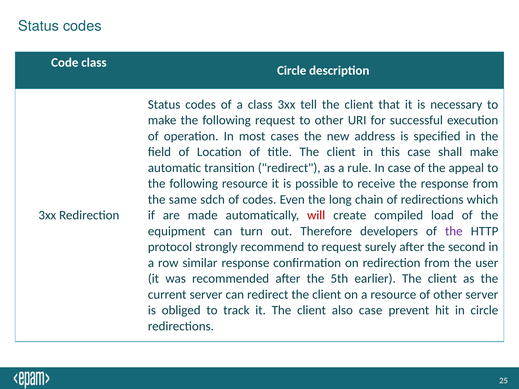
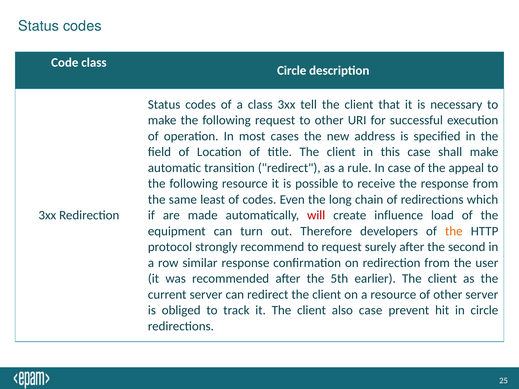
sdch: sdch -> least (213, 200)
compiled: compiled -> influence (399, 215)
the colour: purple -> orange (454, 231)
